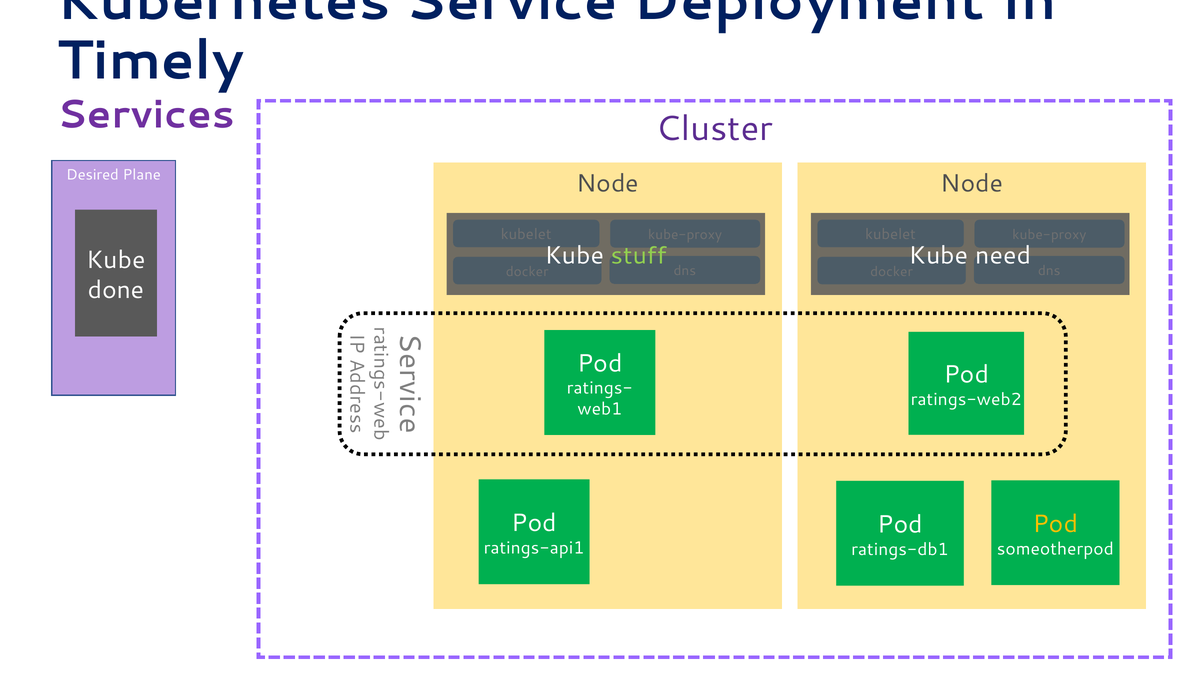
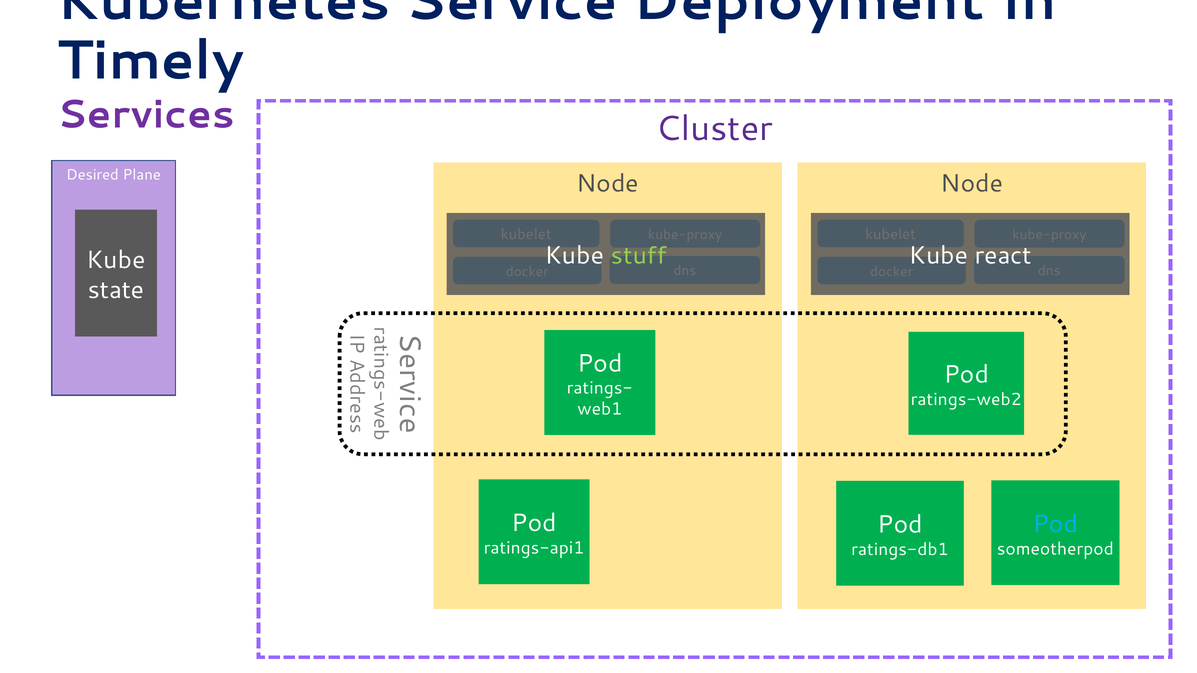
need: need -> react (1003, 256)
done: done -> state (116, 290)
Pod colour: yellow -> light blue (1055, 524)
